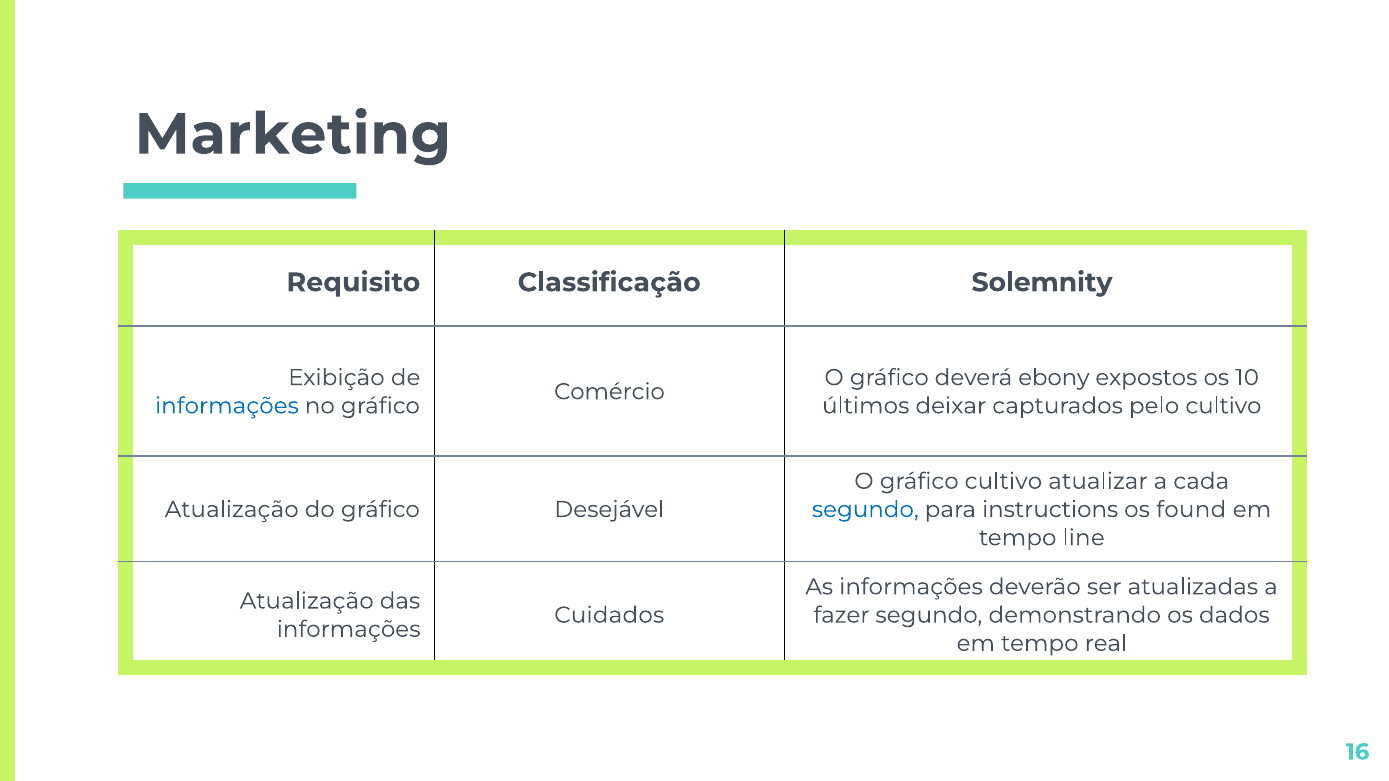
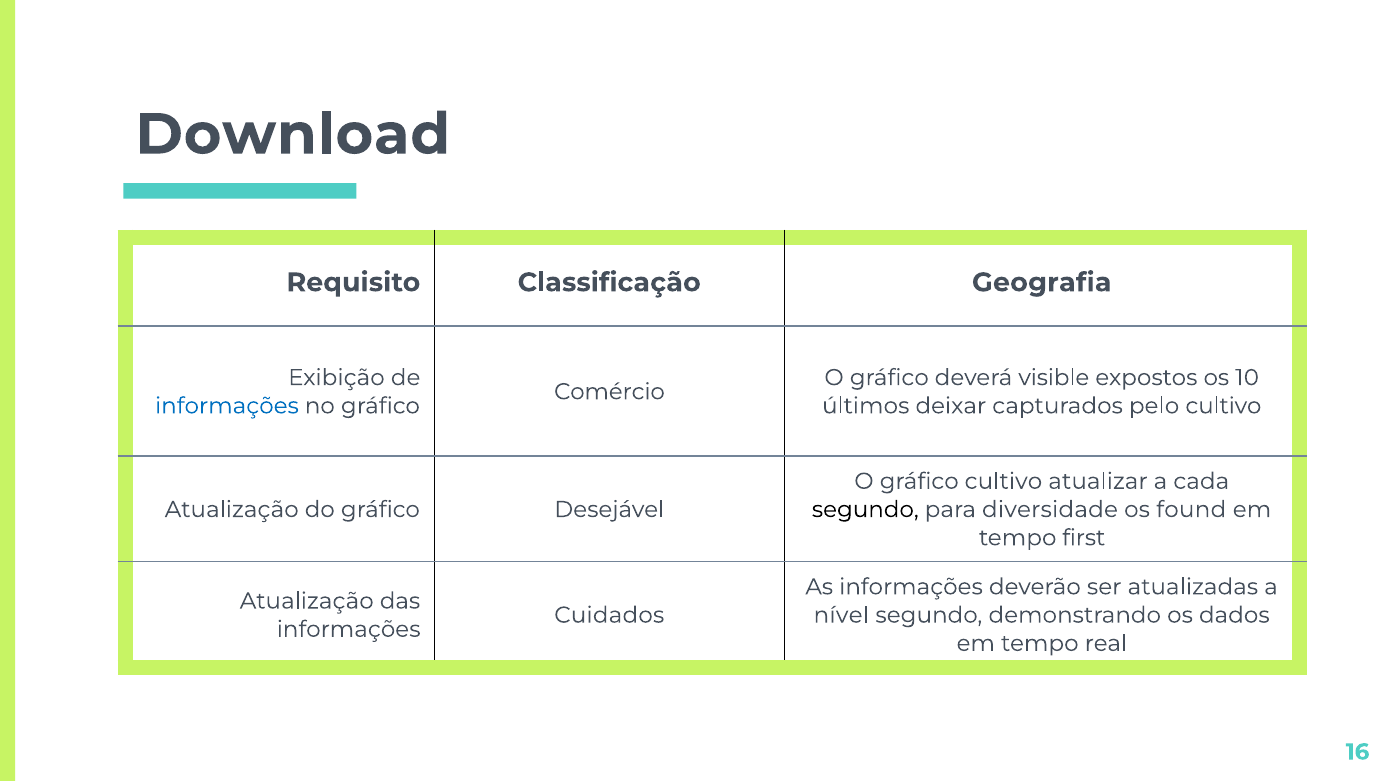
Marketing: Marketing -> Download (293, 135)
Solemnity: Solemnity -> Geografia (1042, 283)
ebony: ebony -> visible (1054, 378)
segundo colour: blue -> black (865, 510)
instructions: instructions -> diversidade (1050, 510)
line: line -> first (1084, 538)
fazer: fazer -> nível (841, 615)
